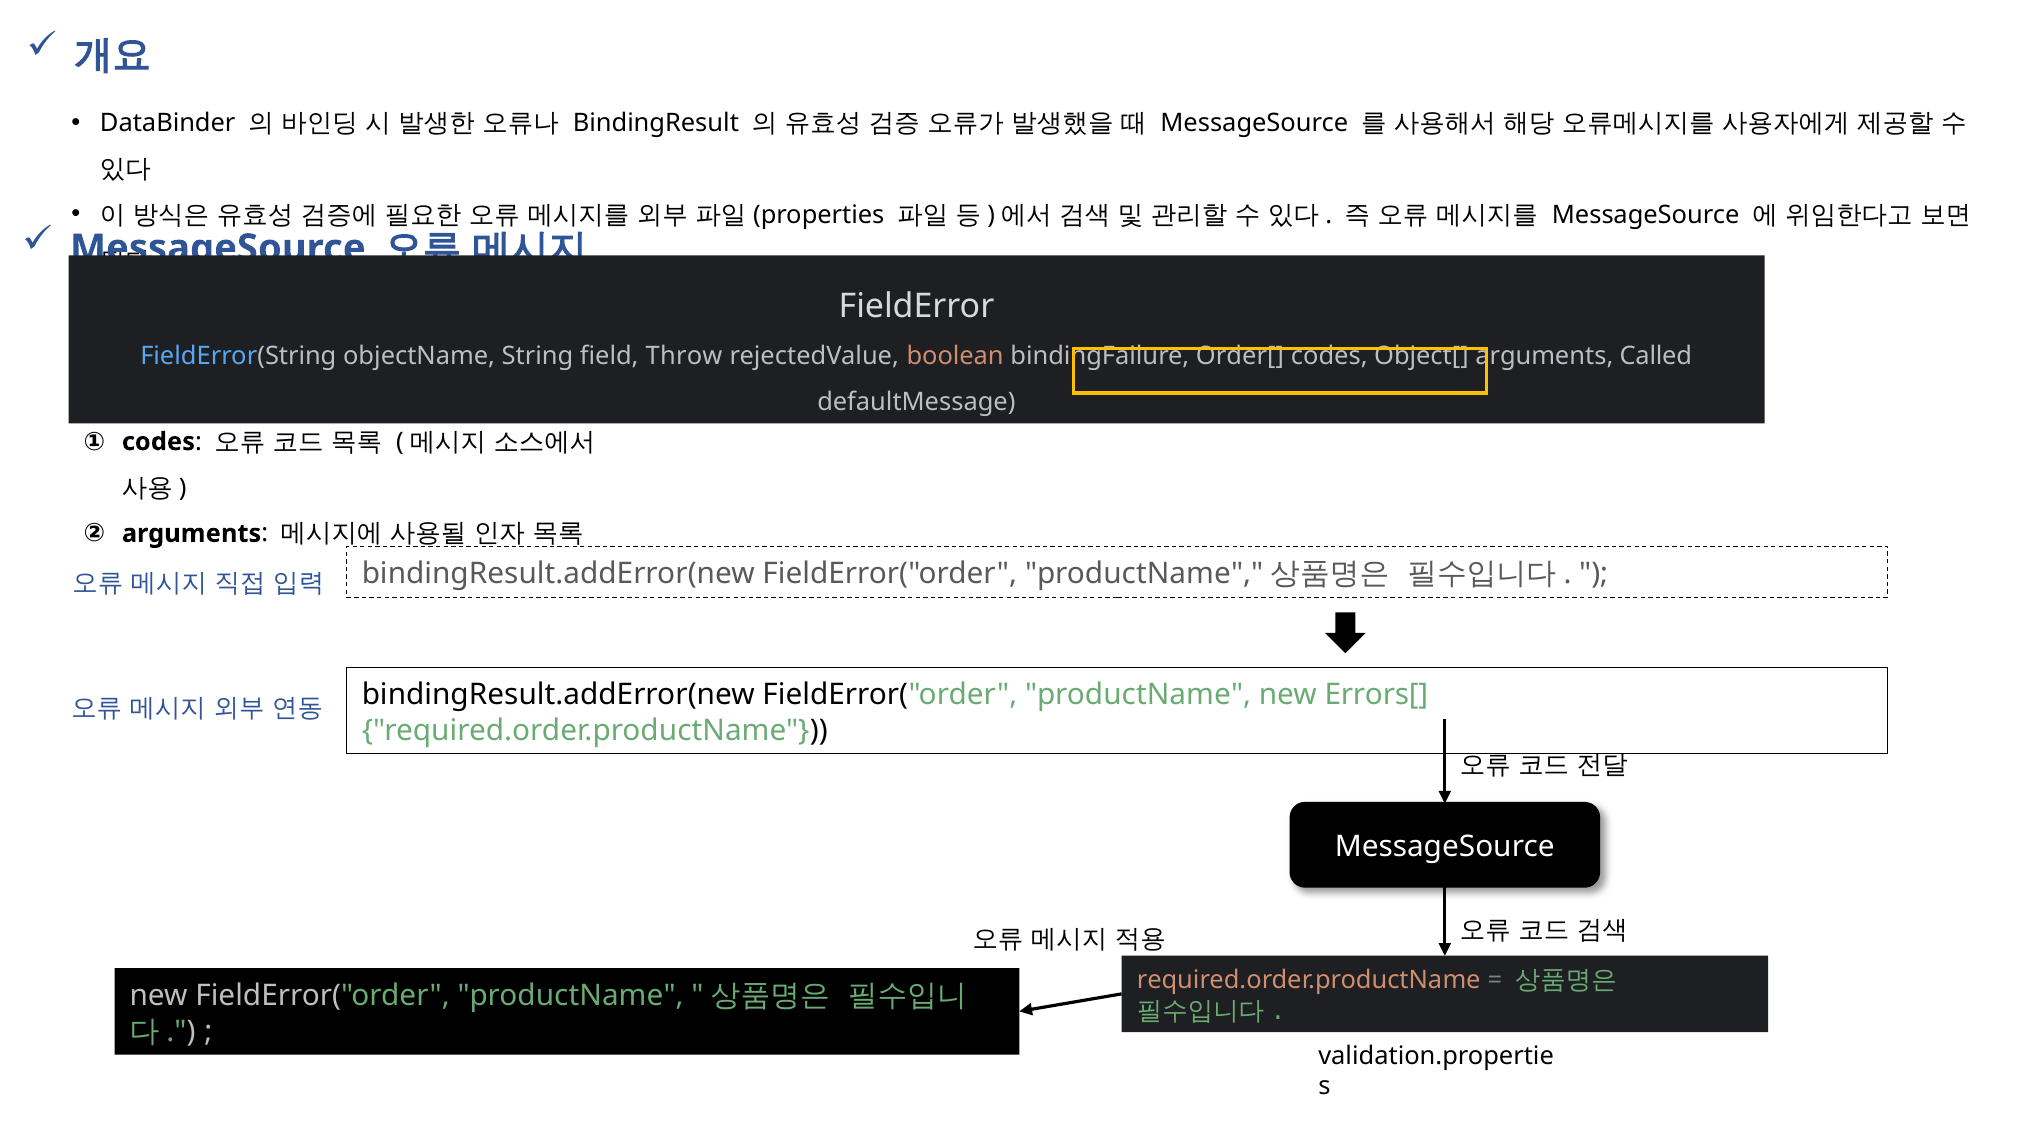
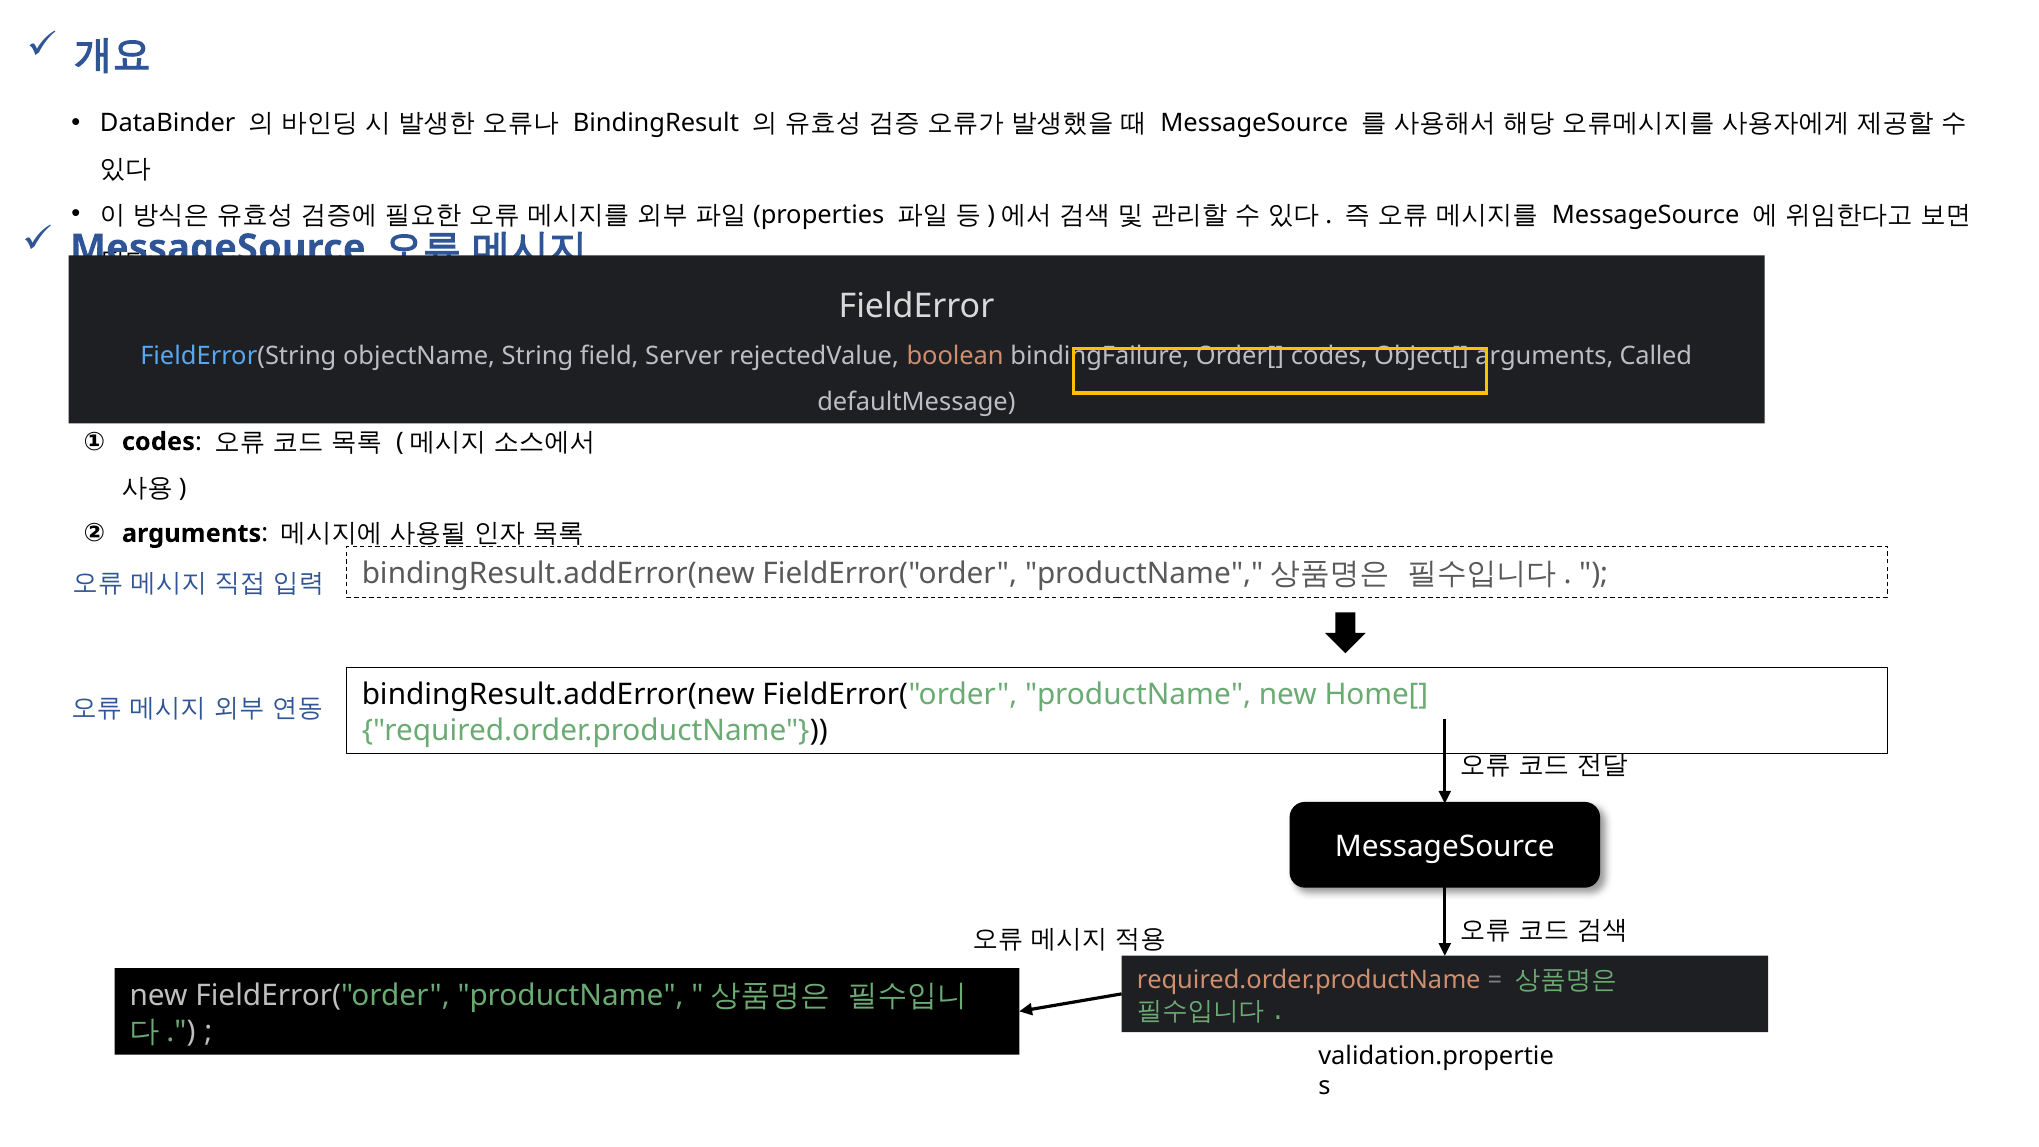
Throw: Throw -> Server (684, 356)
Errors[: Errors[ -> Home[ (1376, 695)
